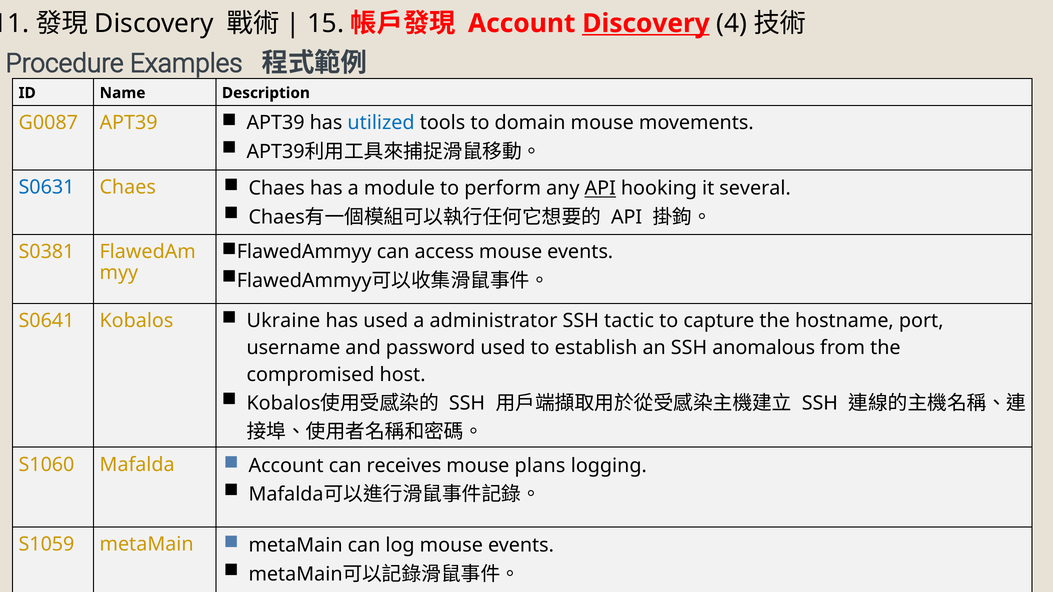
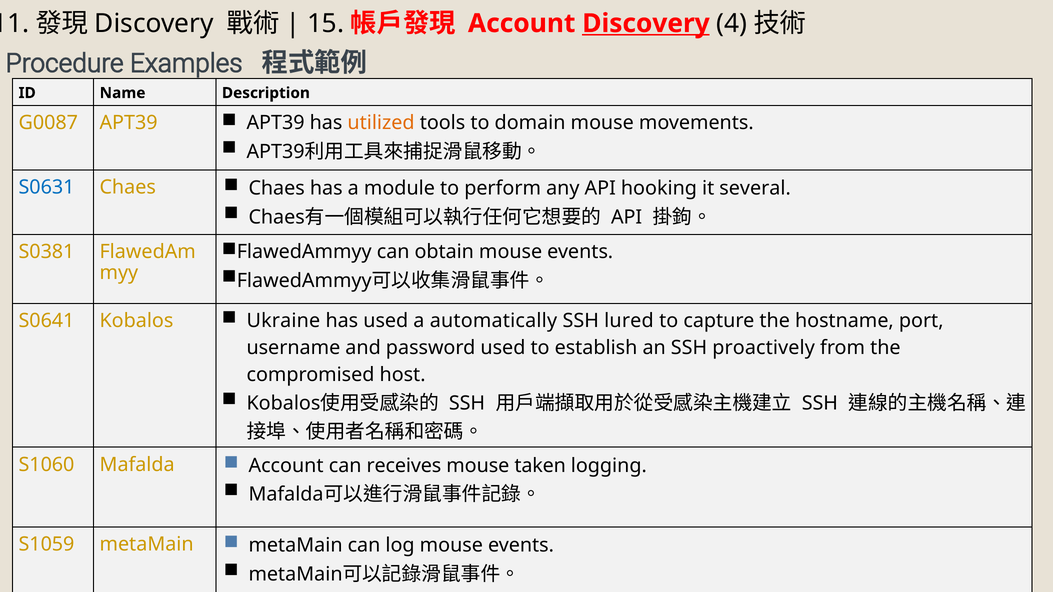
utilized colour: blue -> orange (381, 123)
API underline: present -> none (600, 188)
access: access -> obtain (444, 252)
administrator: administrator -> automatically (493, 321)
tactic: tactic -> lured (629, 321)
anomalous: anomalous -> proactively (764, 348)
plans: plans -> taken (540, 466)
